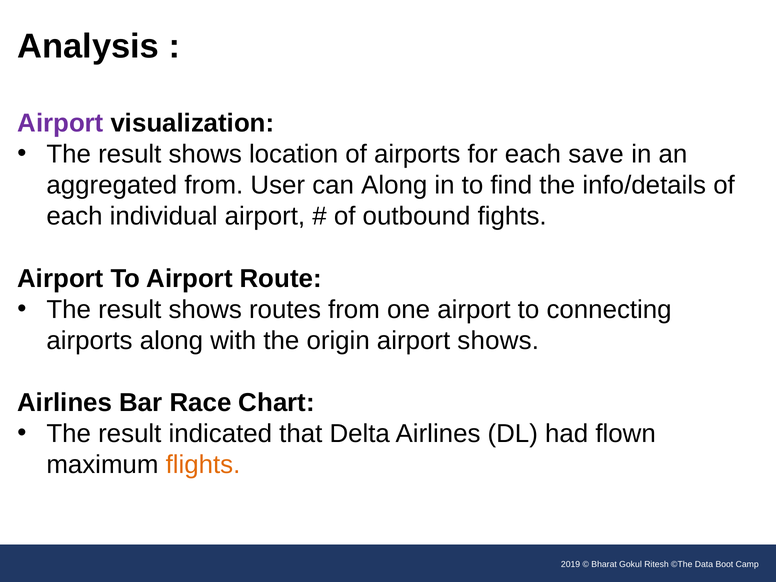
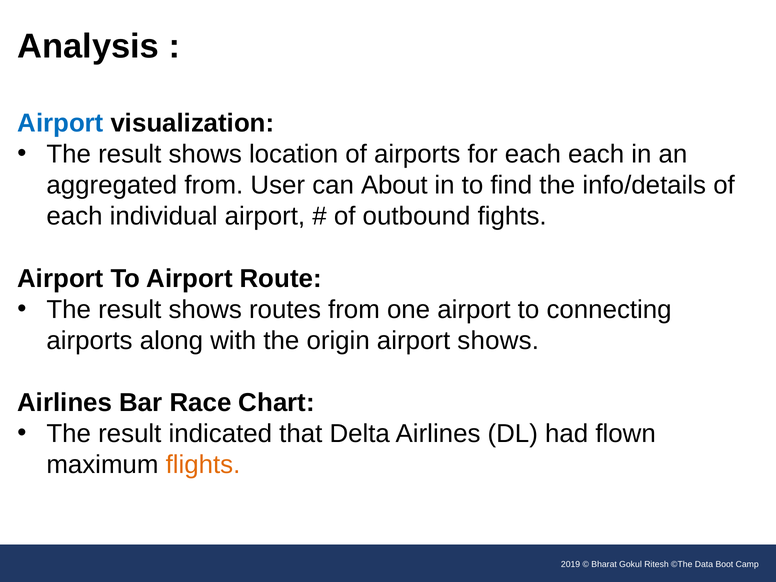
Airport colour: purple -> blue (60, 123)
each save: save -> each (596, 154)
can Along: Along -> About (394, 185)
